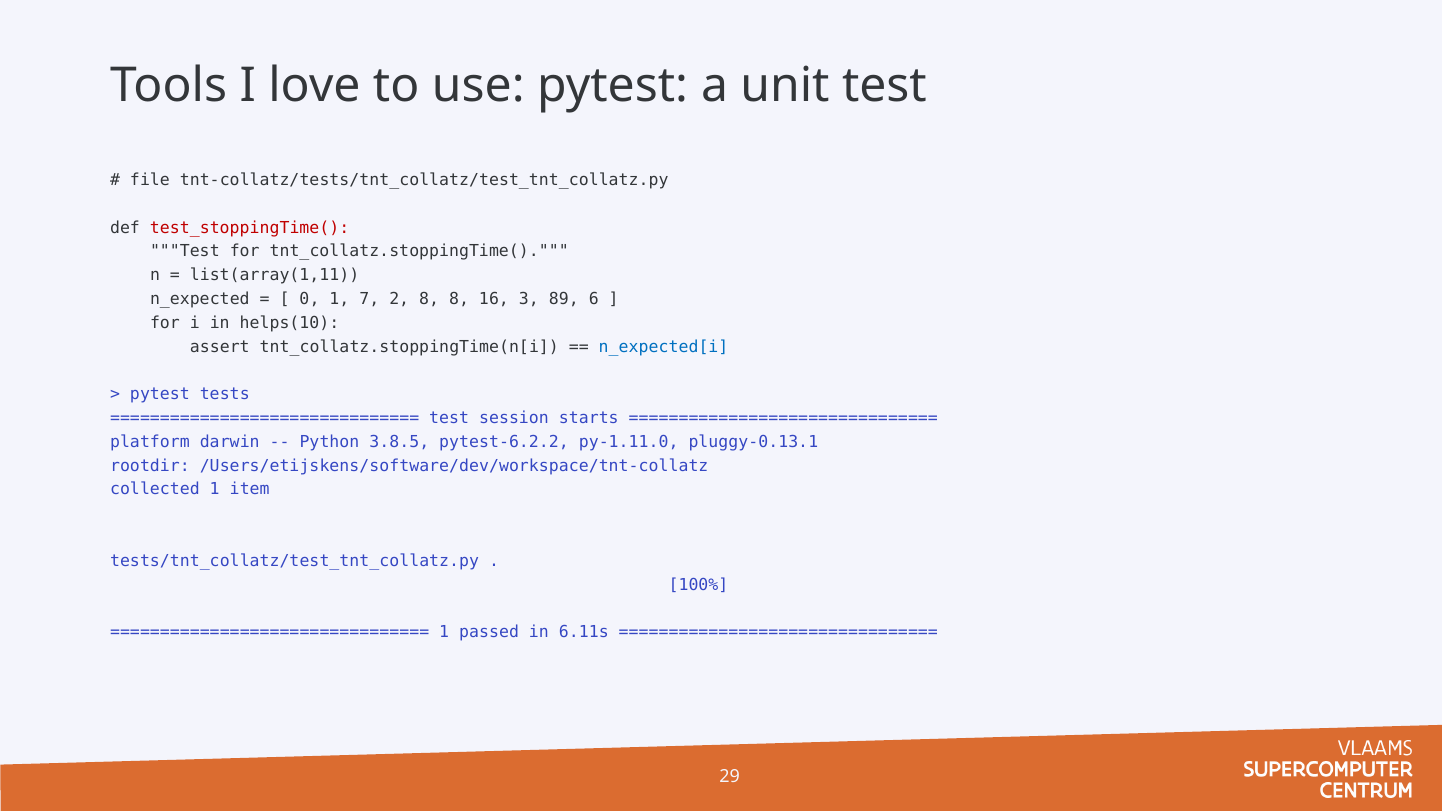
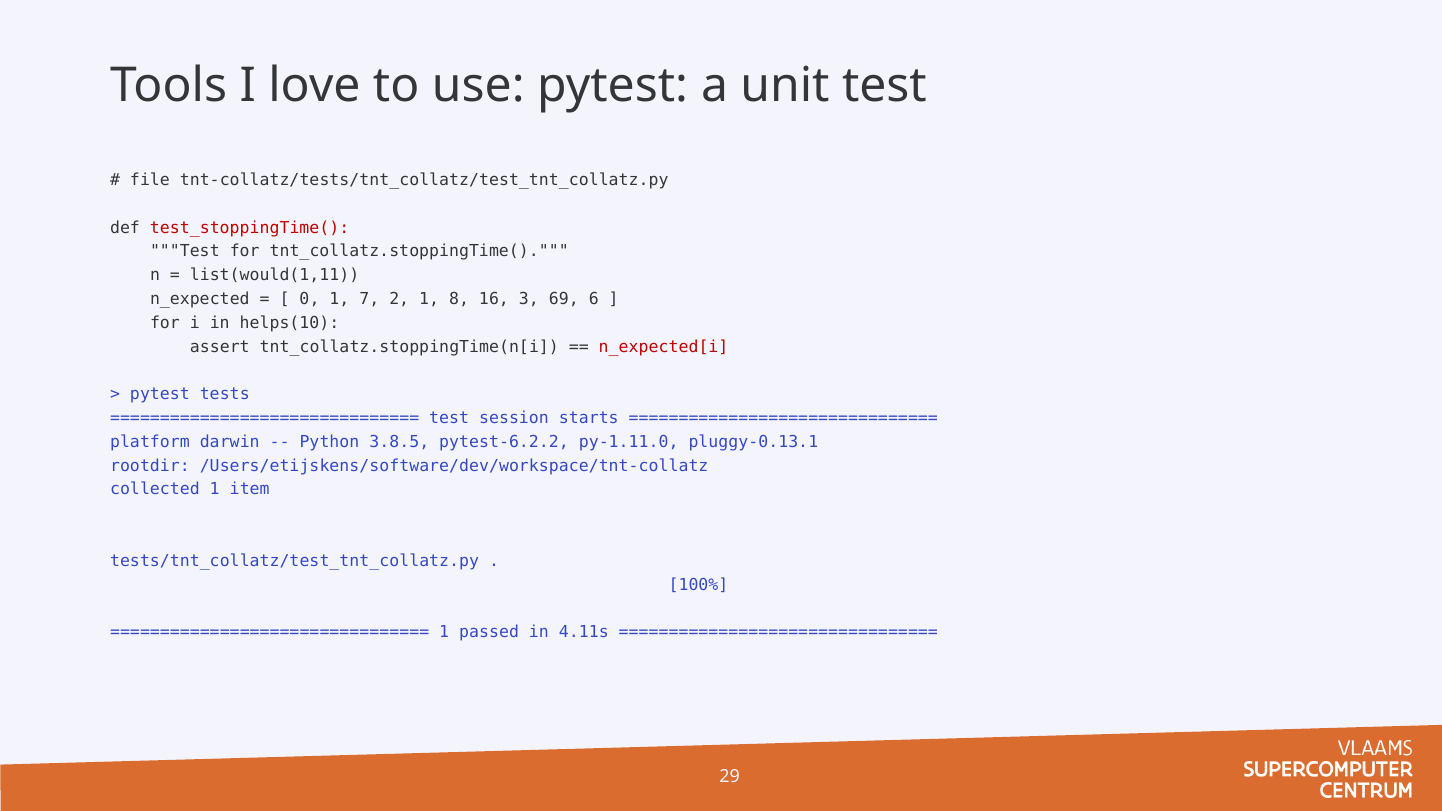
list(array(1,11: list(array(1,11 -> list(would(1,11 (275, 275)
2 8: 8 -> 1 (429, 299)
89: 89 -> 69 (564, 299)
n_expected[i colour: blue -> red (664, 347)
6.11s: 6.11s -> 4.11s (584, 632)
